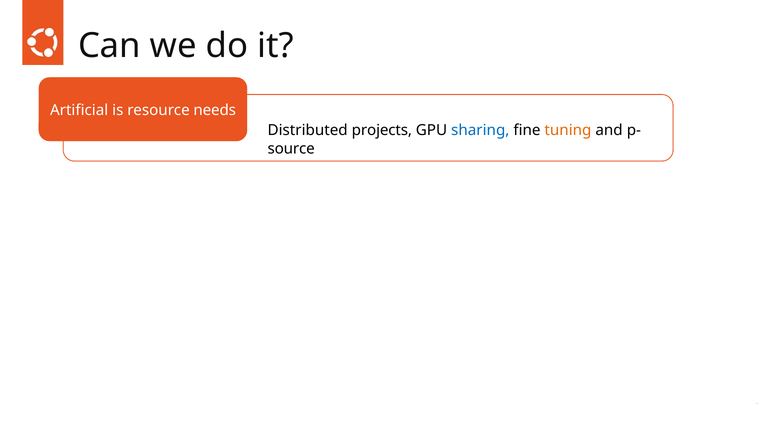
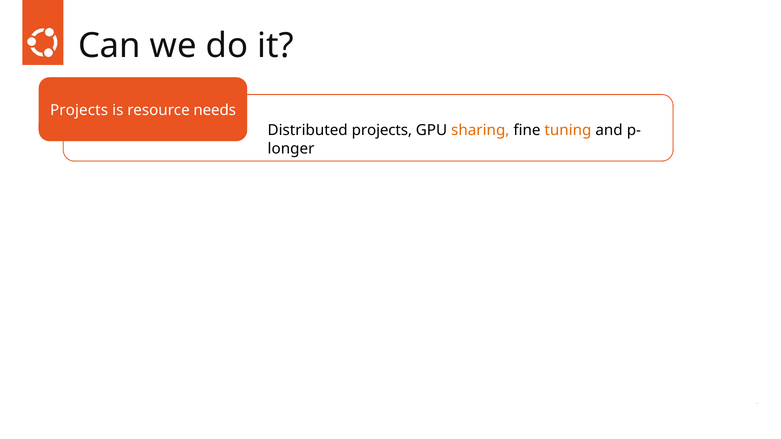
Artificial: Artificial -> Projects (79, 110)
sharing colour: blue -> orange (480, 130)
source: source -> longer (291, 149)
